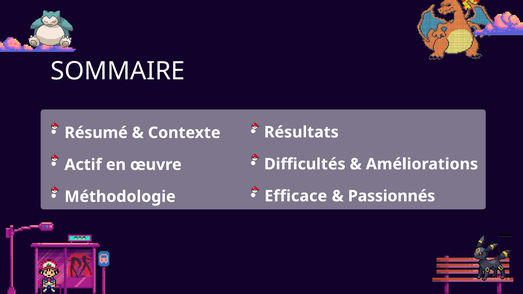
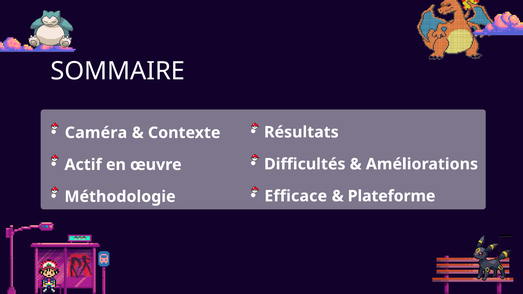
Résumé: Résumé -> Caméra (96, 133)
Passionnés: Passionnés -> Plateforme (392, 196)
